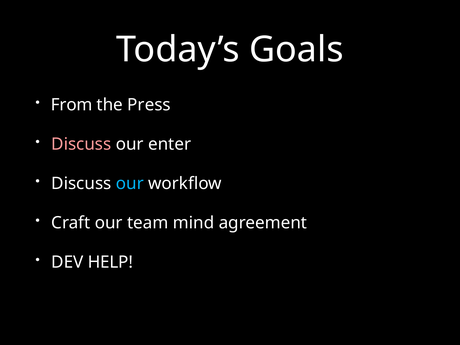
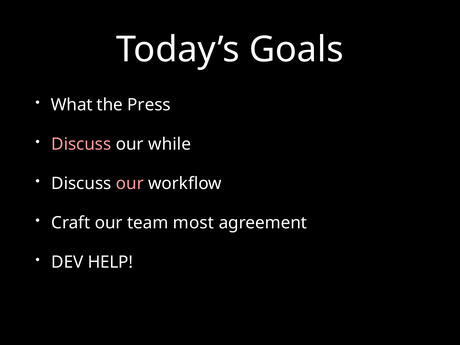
From: From -> What (72, 105)
enter: enter -> while (170, 144)
our colour: light blue -> pink (130, 184)
mind: mind -> most (193, 223)
